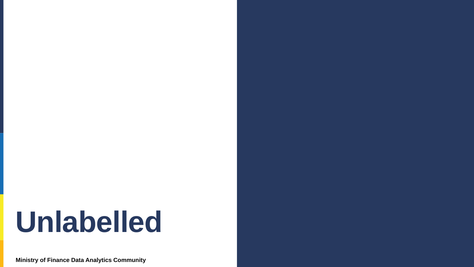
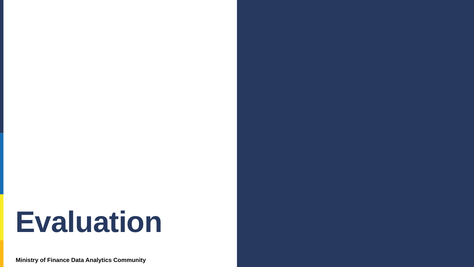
Unlabelled: Unlabelled -> Evaluation (89, 222)
